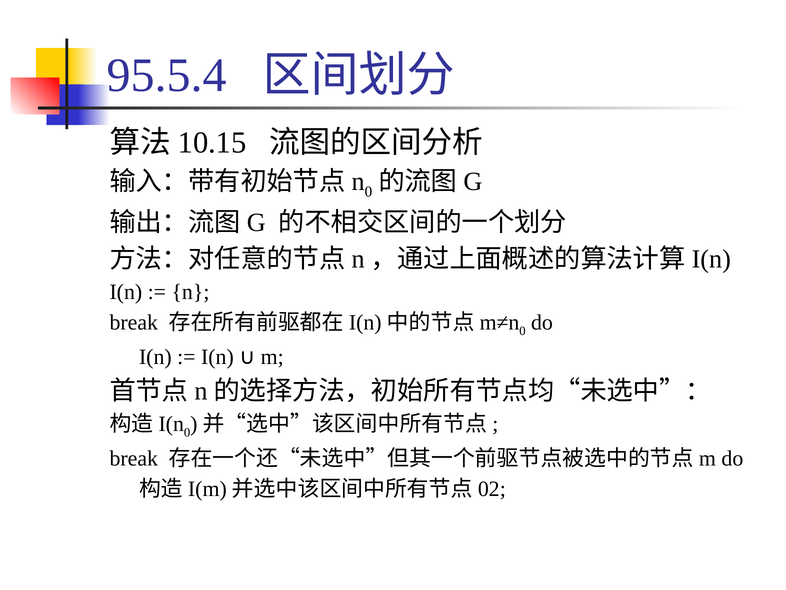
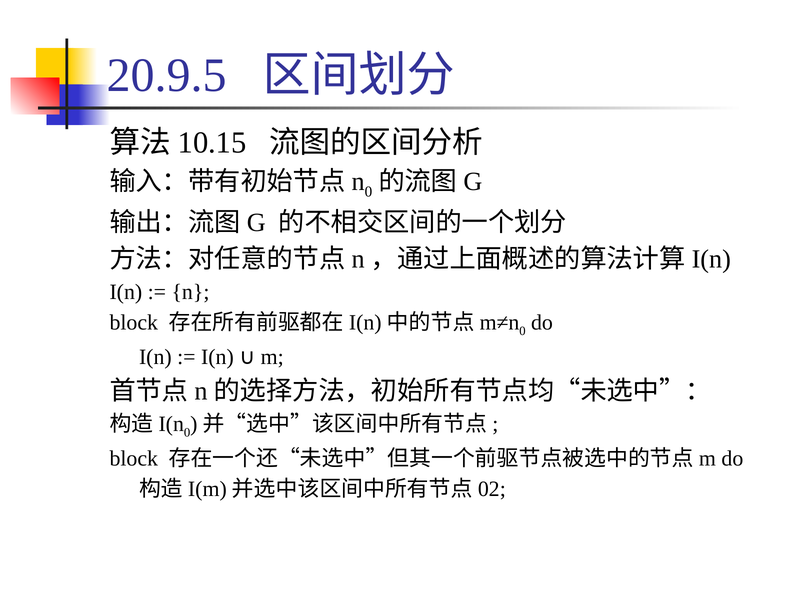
95.5.4: 95.5.4 -> 20.9.5 (167, 75)
break: break -> block (134, 322)
break: break -> block (134, 458)
